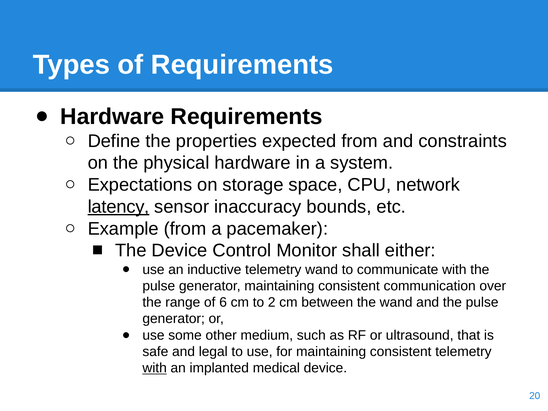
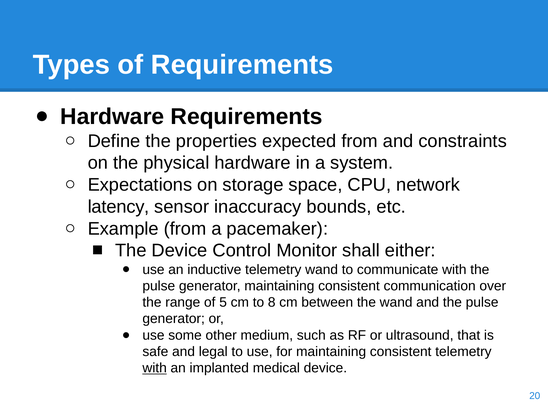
latency underline: present -> none (119, 207)
6: 6 -> 5 (223, 302)
2: 2 -> 8 (272, 302)
